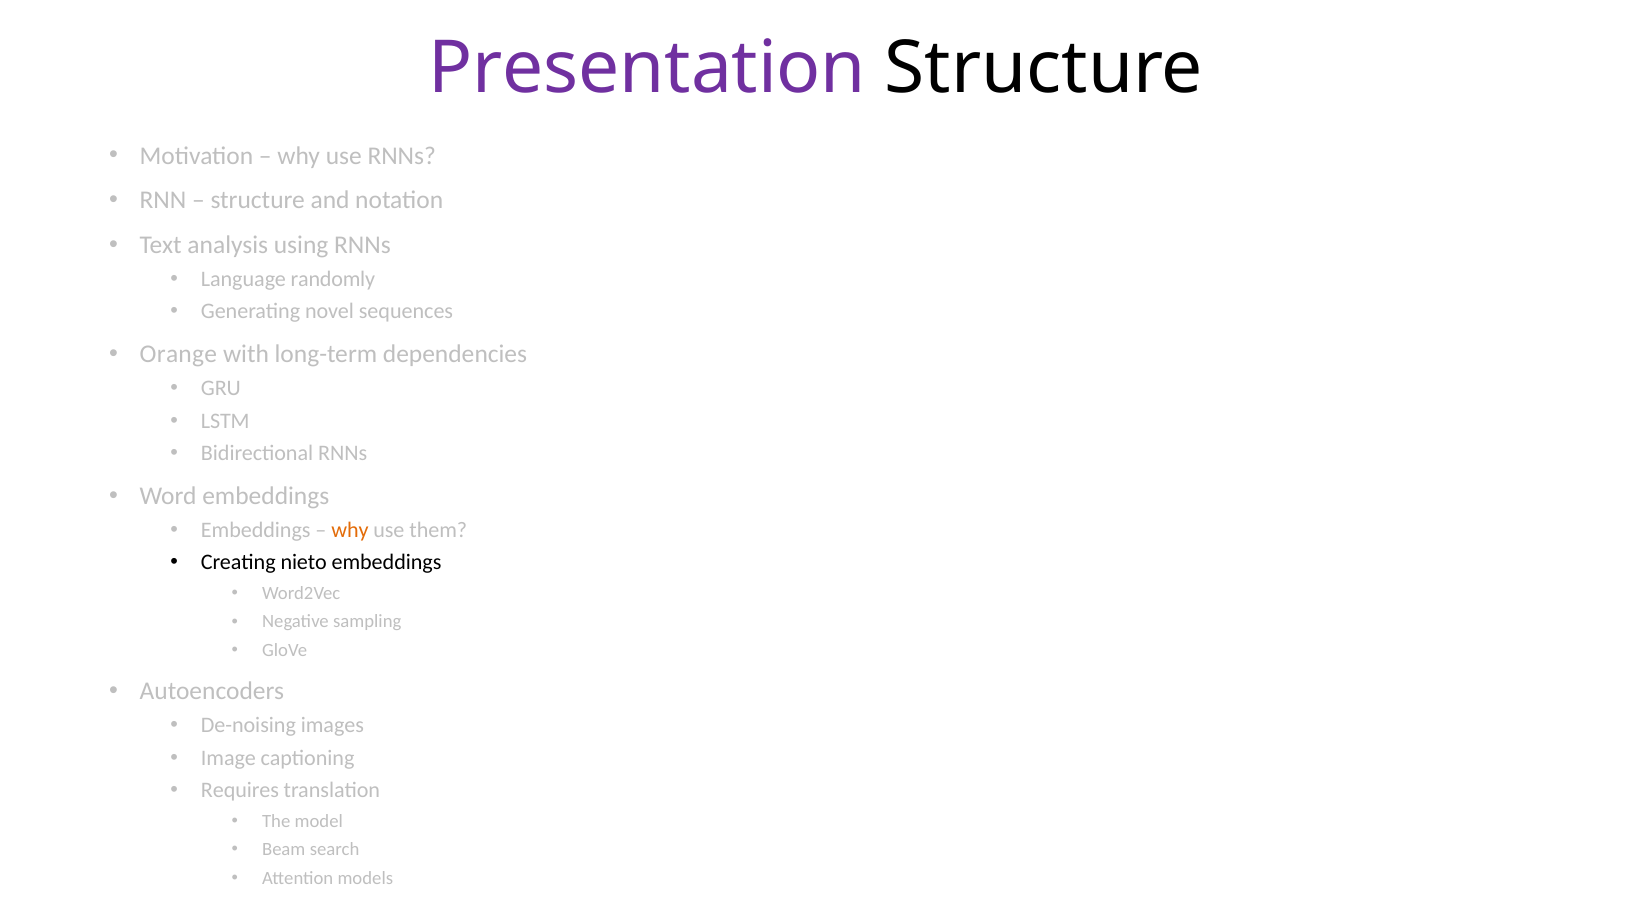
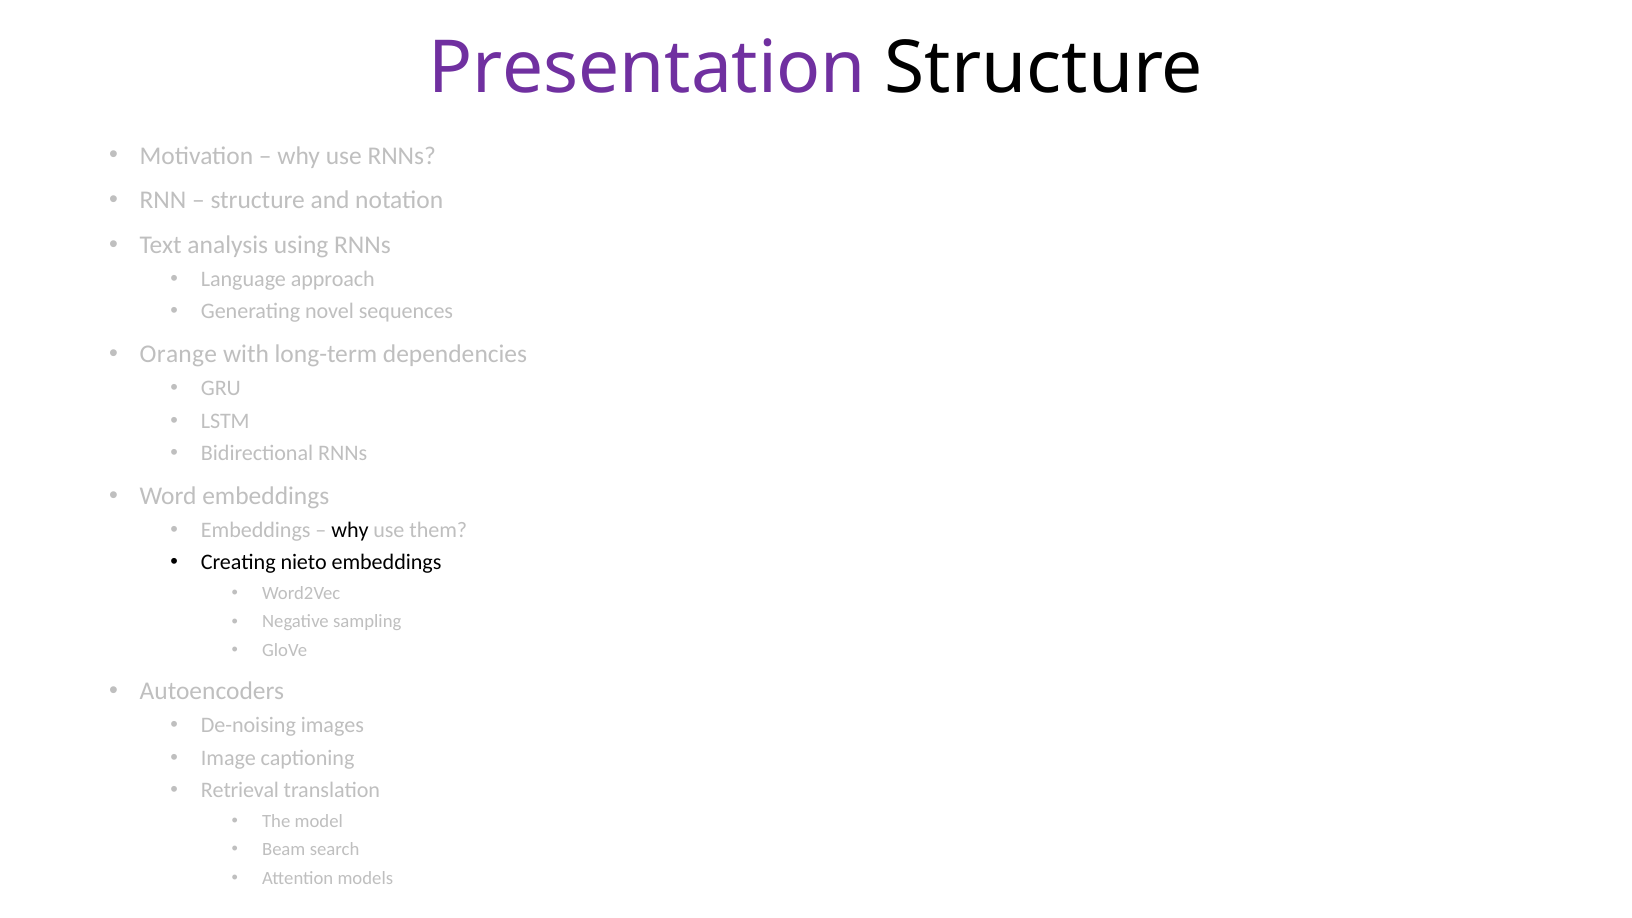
randomly: randomly -> approach (333, 279)
why colour: orange -> black (350, 530)
Requires: Requires -> Retrieval (240, 790)
